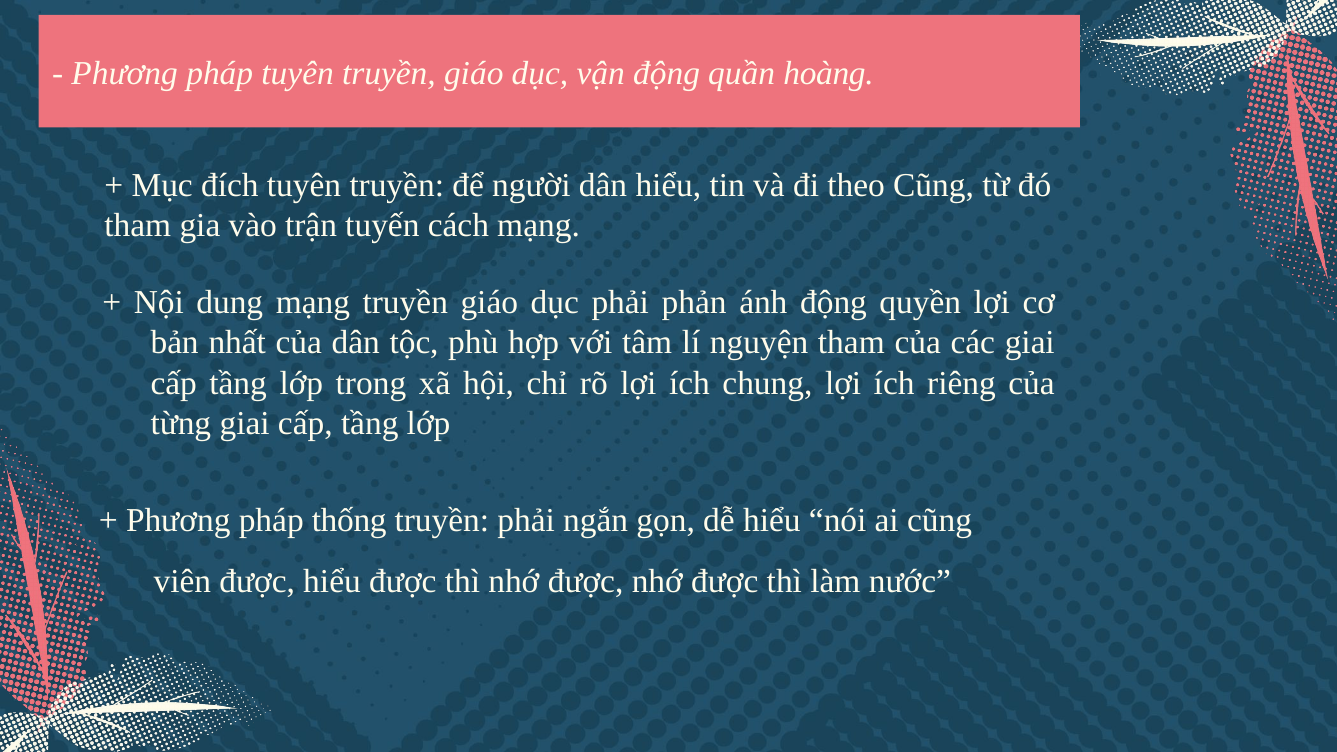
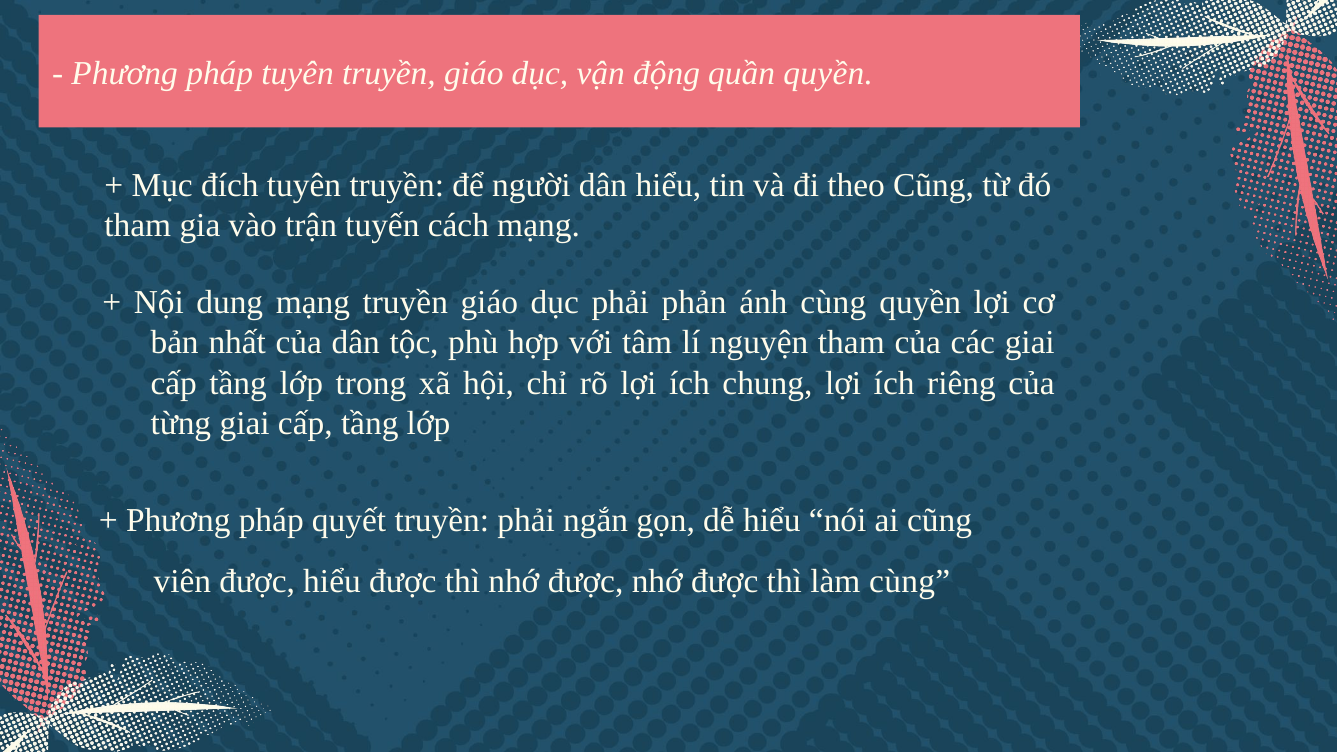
quần hoàng: hoàng -> quyền (828, 73)
ánh động: động -> cùng (833, 303)
thống: thống -> quyết (349, 521)
làm nước: nước -> cùng (910, 581)
